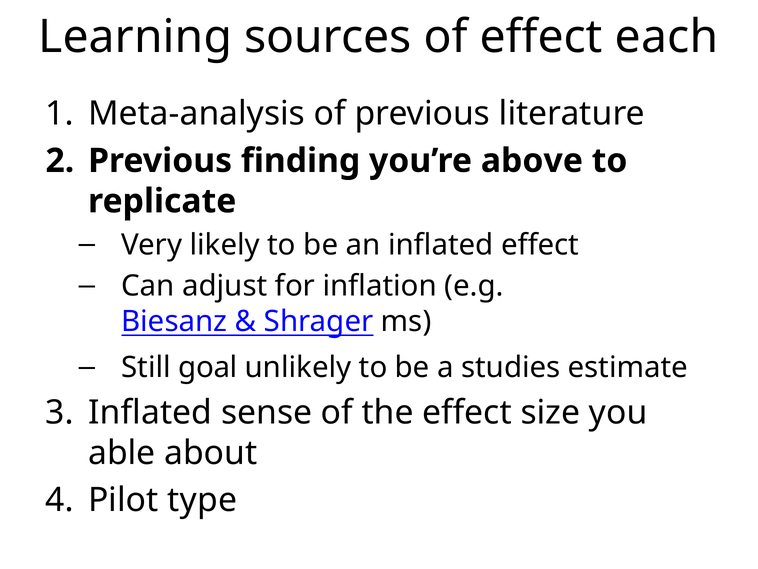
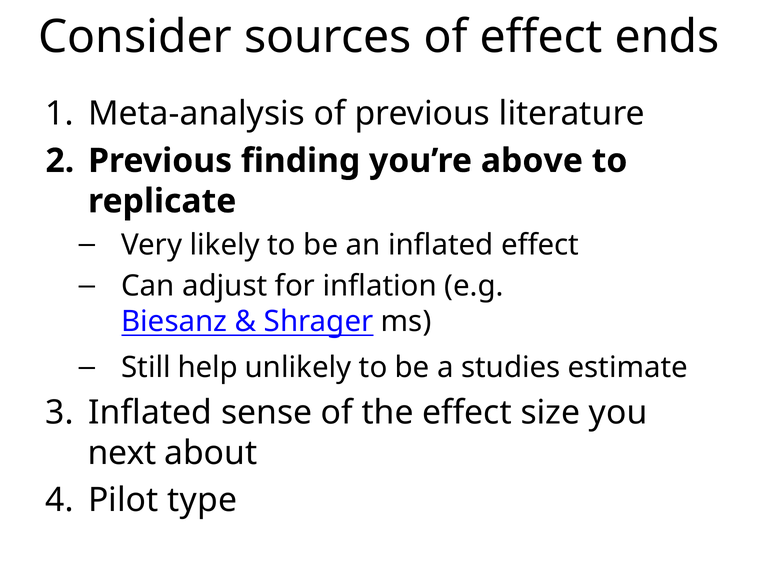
Learning: Learning -> Consider (135, 37)
each: each -> ends (667, 37)
goal: goal -> help (208, 367)
able: able -> next (122, 453)
